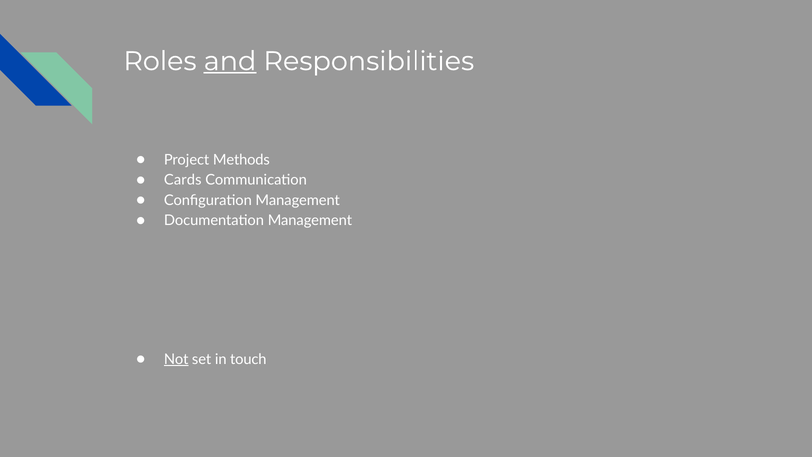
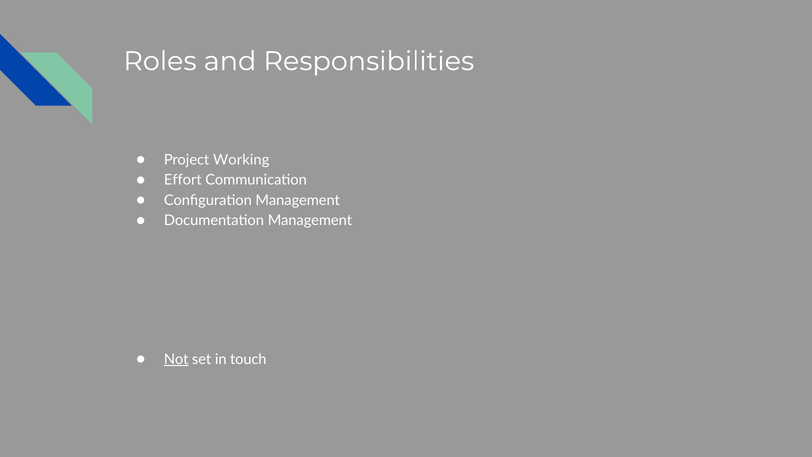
and underline: present -> none (230, 61)
Methods: Methods -> Working (241, 160)
Cards: Cards -> Effort (183, 180)
